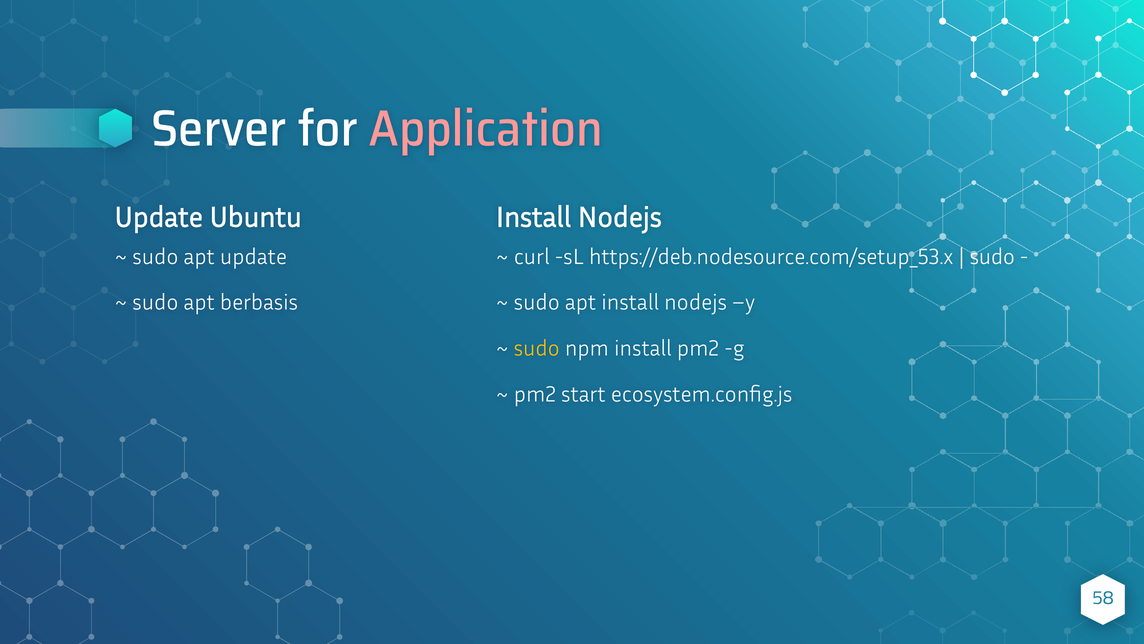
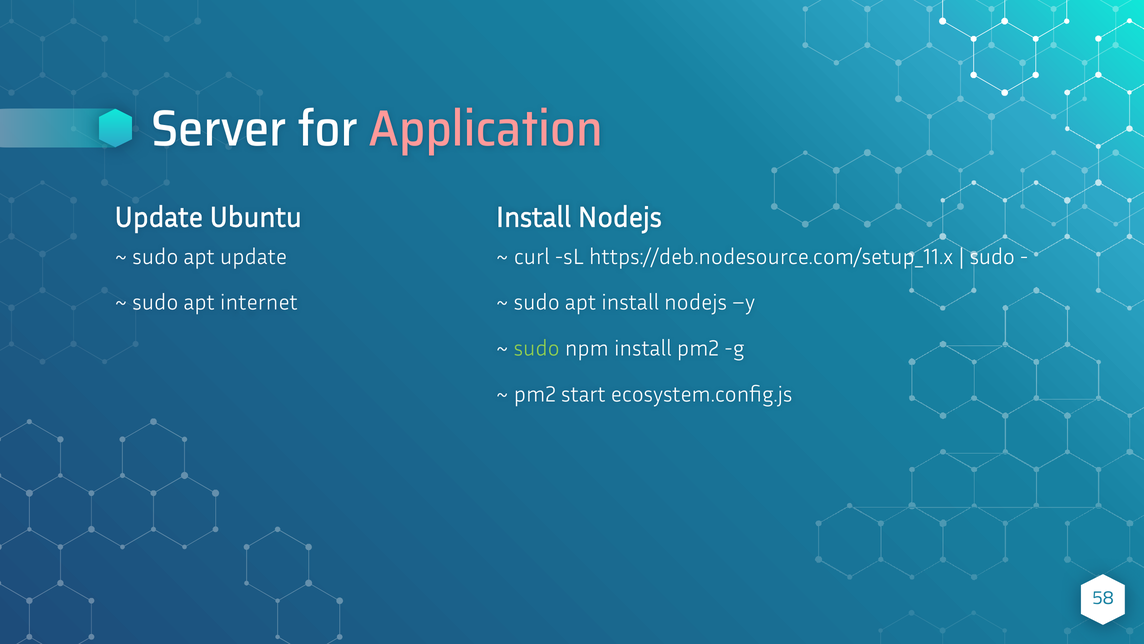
https://deb.nodesource.com/setup_53.x: https://deb.nodesource.com/setup_53.x -> https://deb.nodesource.com/setup_11.x (771, 257)
berbasis: berbasis -> internet (259, 302)
sudo colour: yellow -> light green (537, 348)
